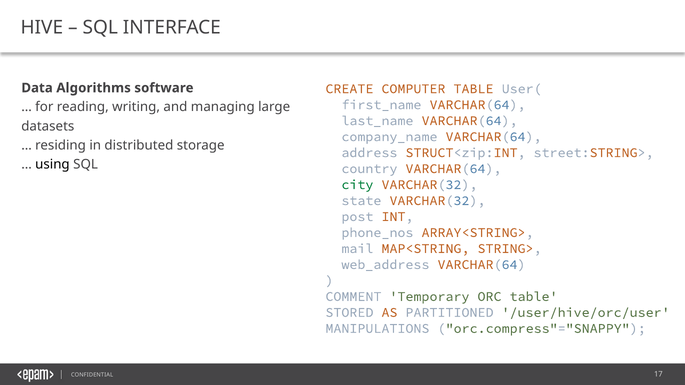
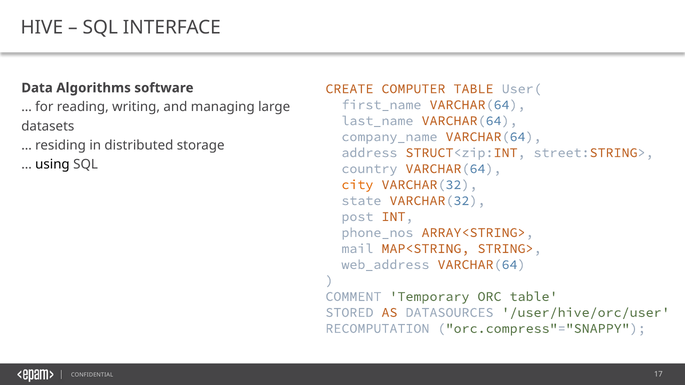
city colour: green -> orange (357, 185)
PARTITIONED: PARTITIONED -> DATASOURCES (449, 313)
MANIPULATIONS: MANIPULATIONS -> RECOMPUTATION (377, 329)
